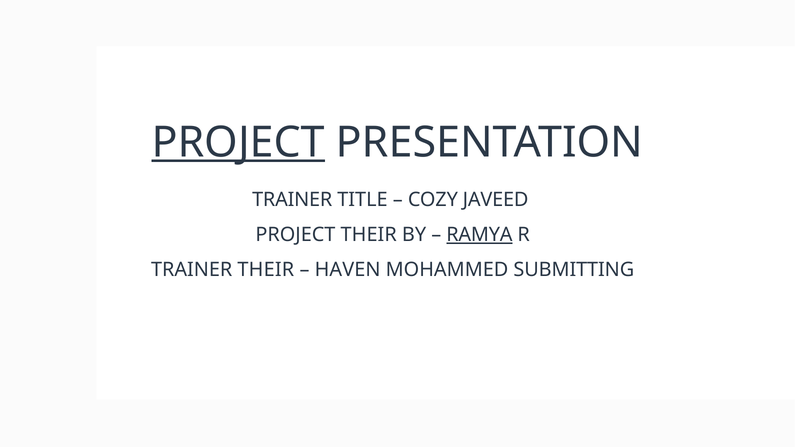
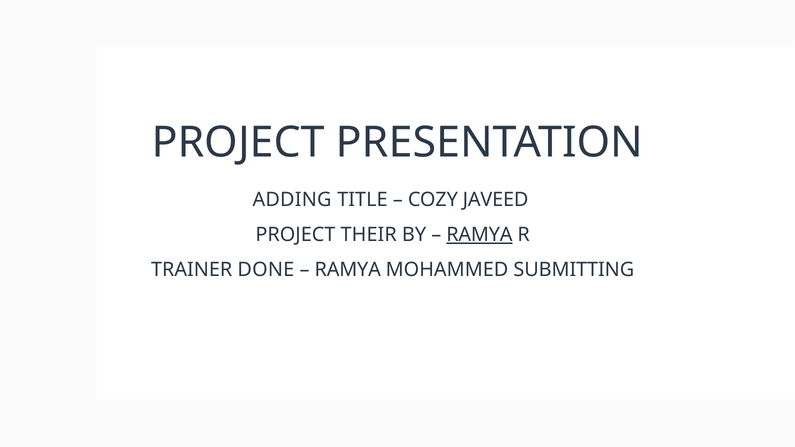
PROJECT underline: present -> none (238, 143)
TRAINER: TRAINER -> ADDING (292, 200)
TRAINER THEIR: THEIR -> DONE (266, 270)
HAVEN: HAVEN -> RAMYA (348, 270)
